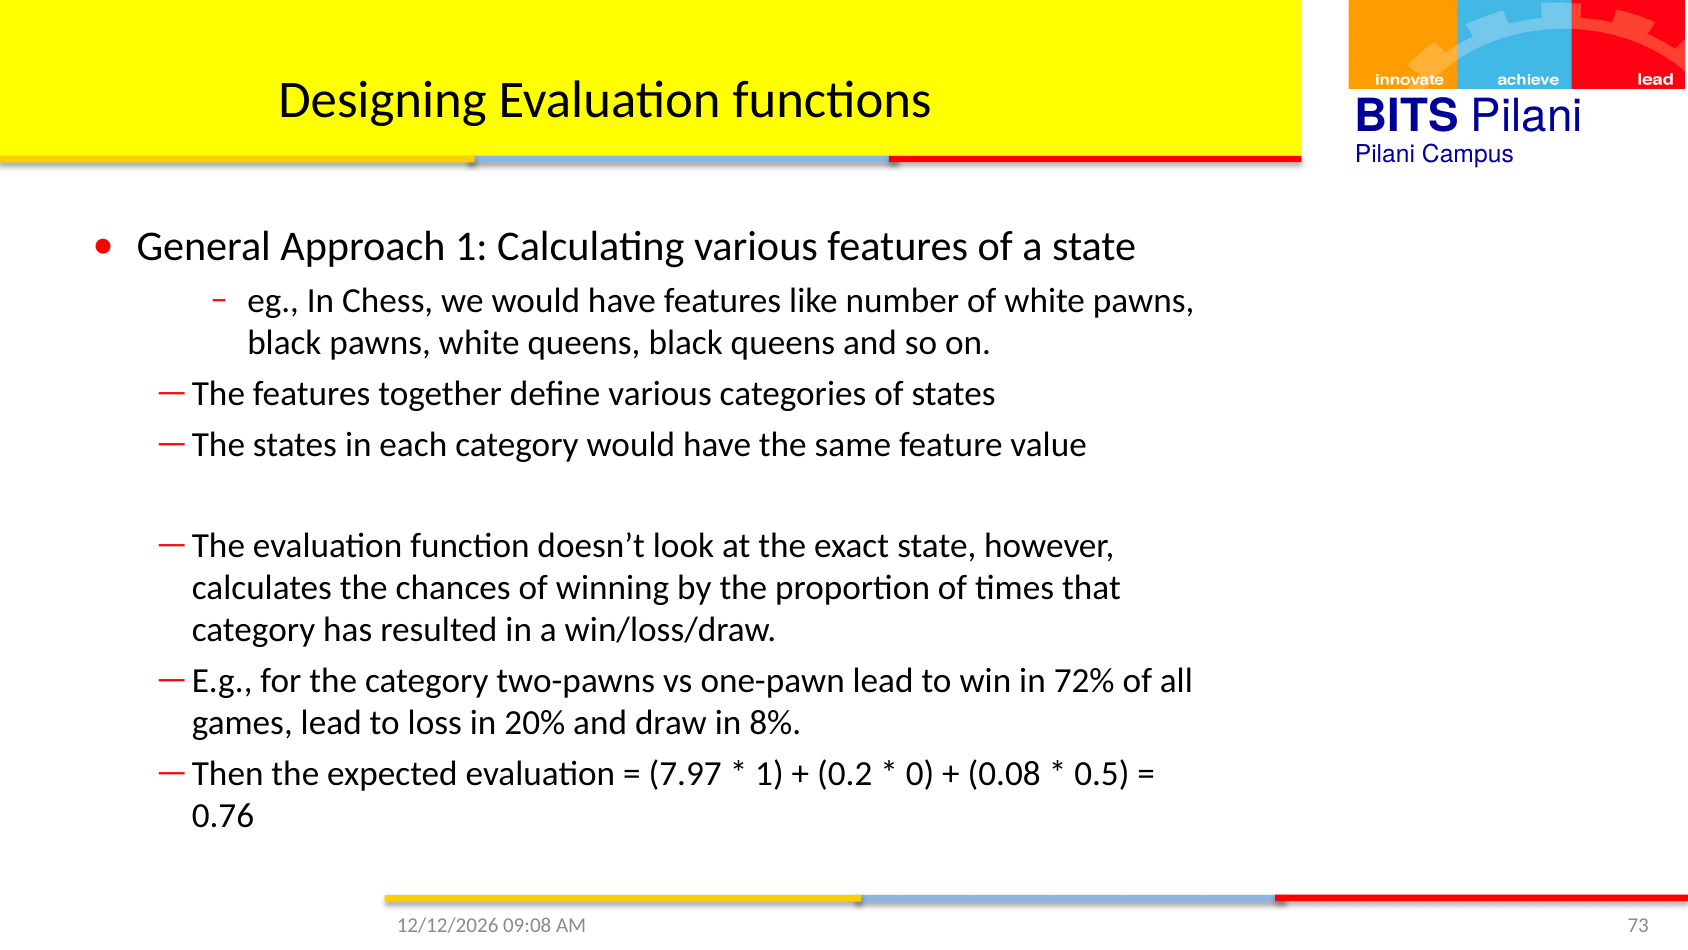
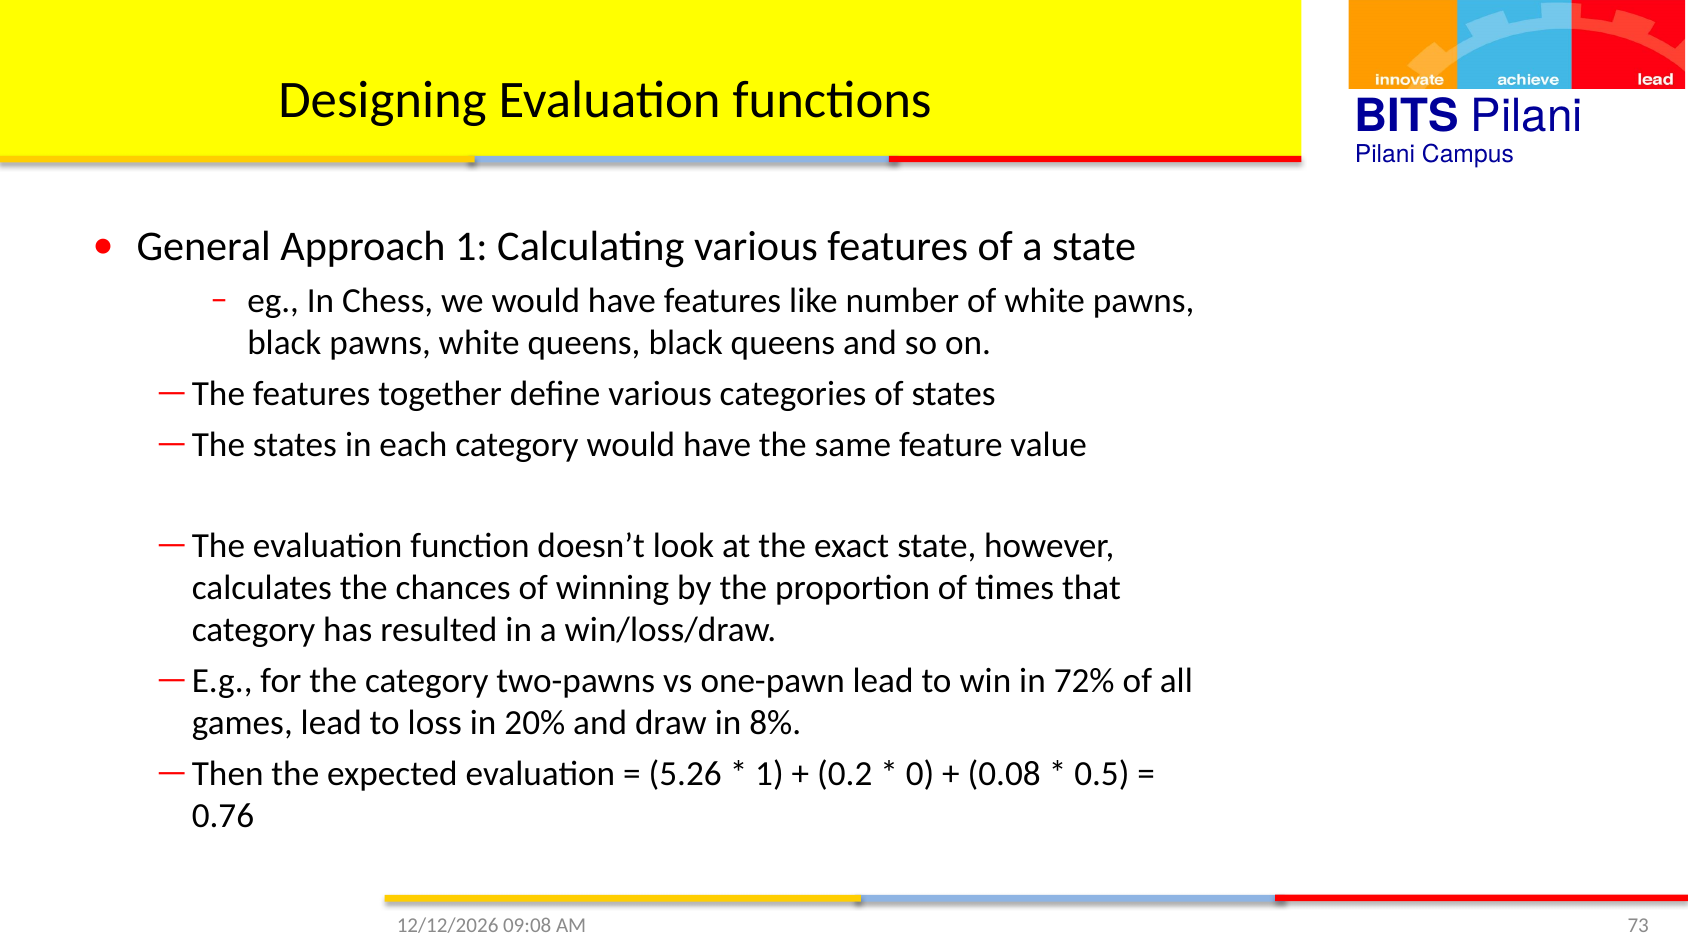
7.97: 7.97 -> 5.26 (685, 773)
